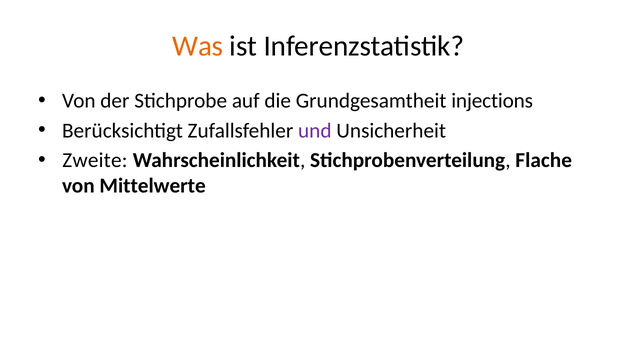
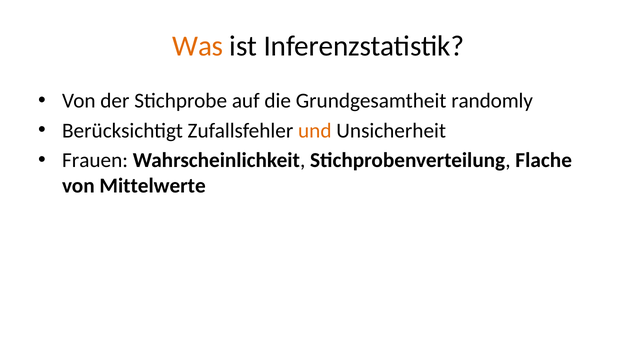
injections: injections -> randomly (492, 101)
und colour: purple -> orange (315, 131)
Zweite: Zweite -> Frauen (95, 160)
